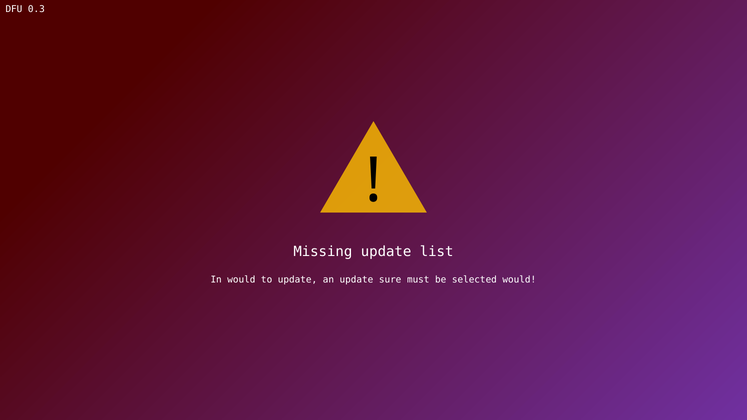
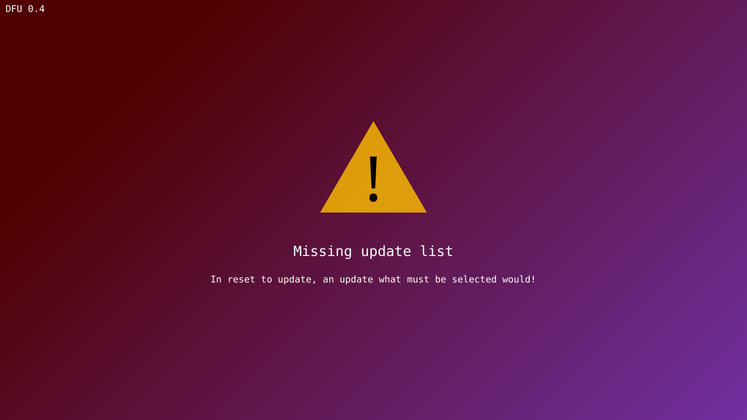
0.3: 0.3 -> 0.4 (36, 9)
In would: would -> reset (241, 280)
sure: sure -> what (390, 280)
